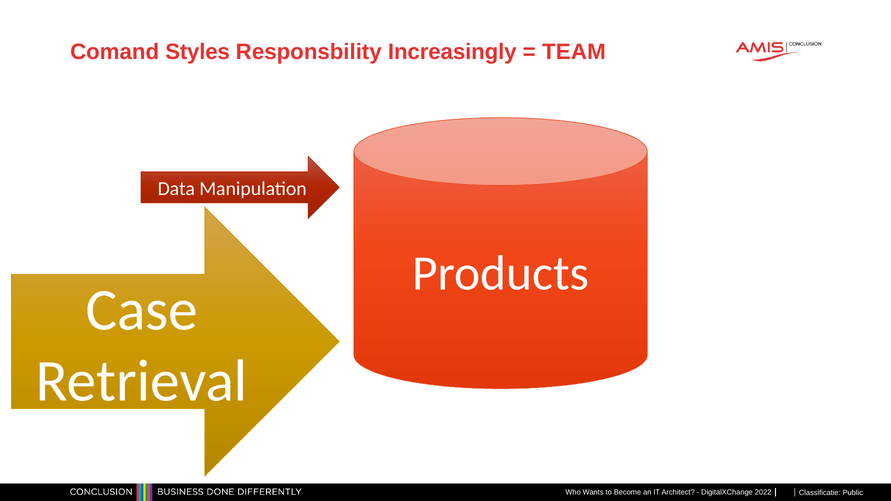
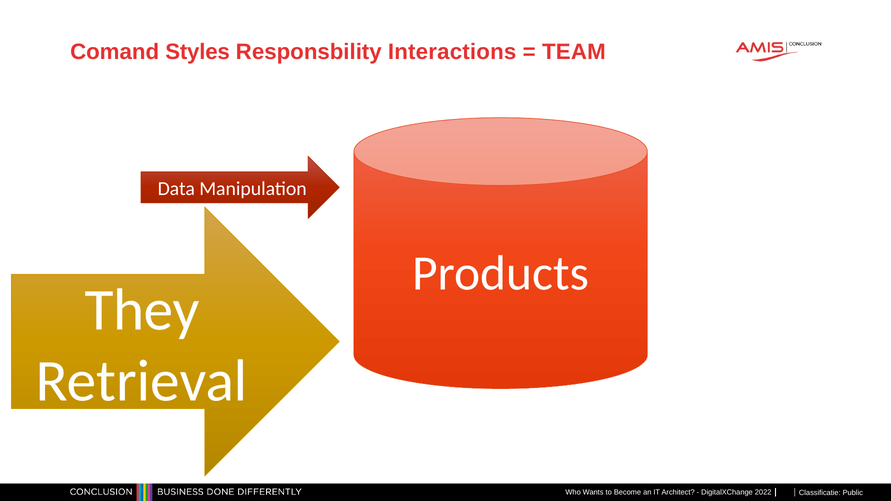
Increasingly: Increasingly -> Interactions (452, 52)
Case: Case -> They (142, 310)
